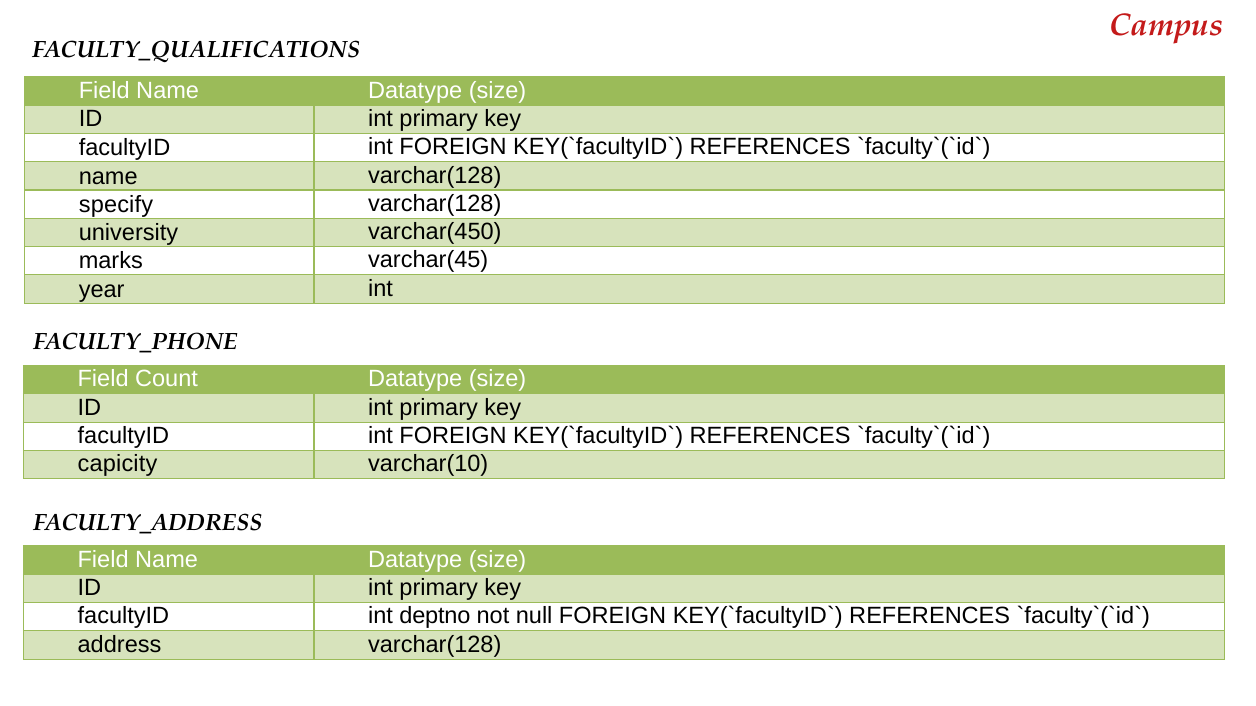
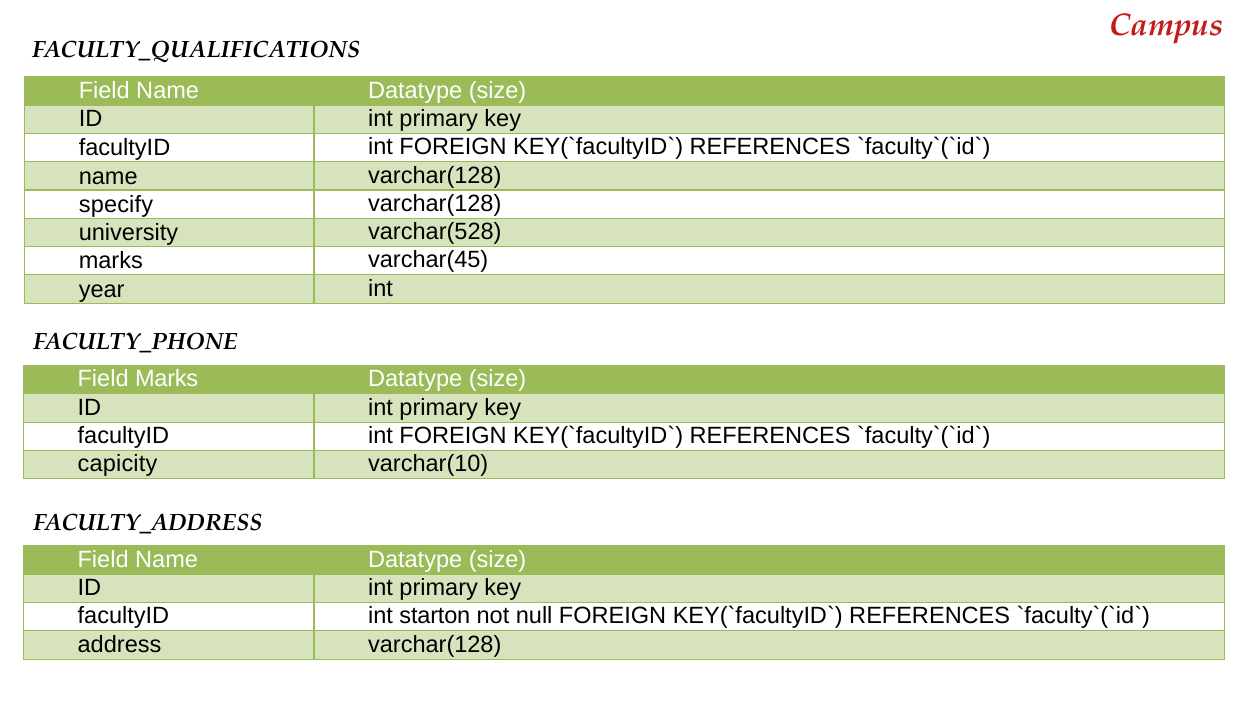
varchar(450: varchar(450 -> varchar(528 (435, 232)
Field Count: Count -> Marks (167, 379)
deptno: deptno -> starton (435, 617)
